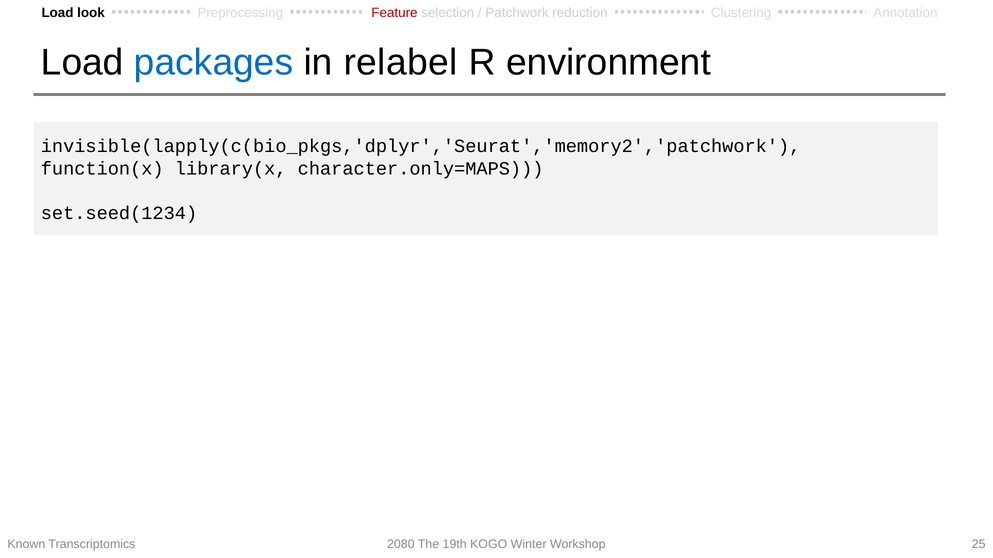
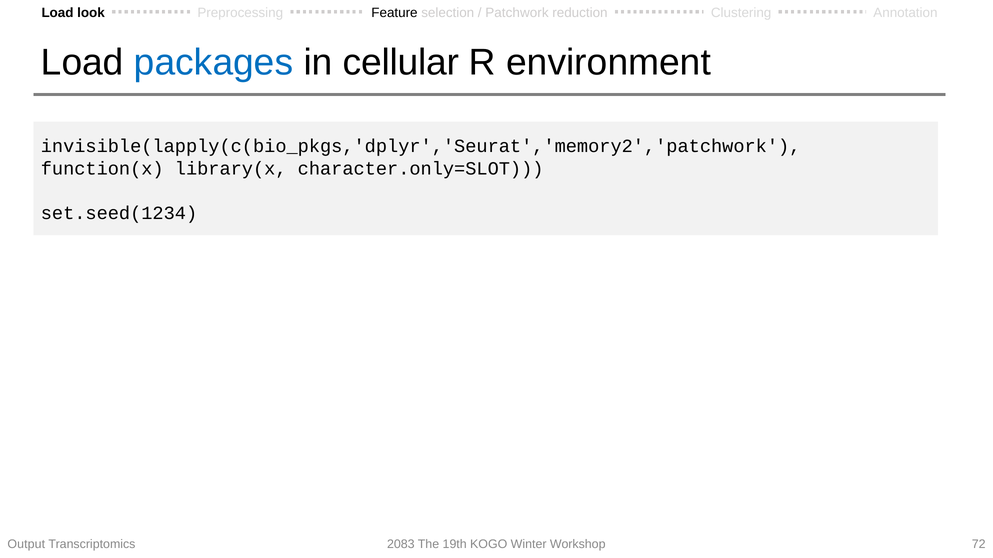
Feature colour: red -> black (394, 13)
relabel: relabel -> cellular (401, 62)
character.only=MAPS: character.only=MAPS -> character.only=SLOT (421, 169)
Known: Known -> Output (26, 545)
2080: 2080 -> 2083 (401, 545)
25: 25 -> 72 (979, 545)
